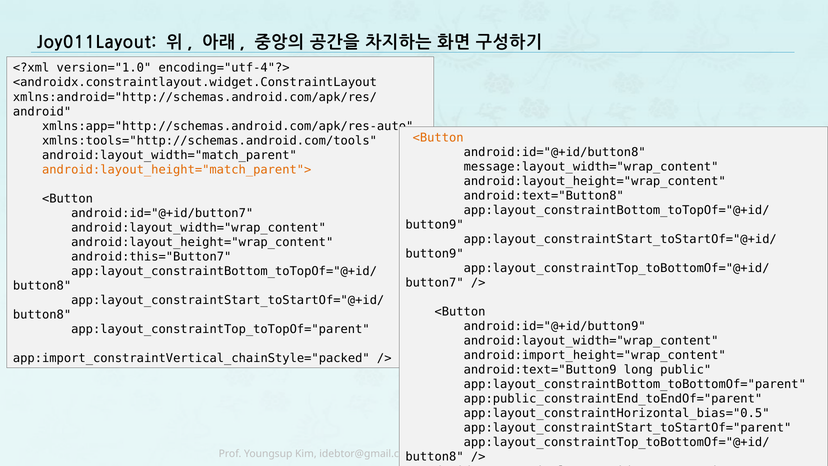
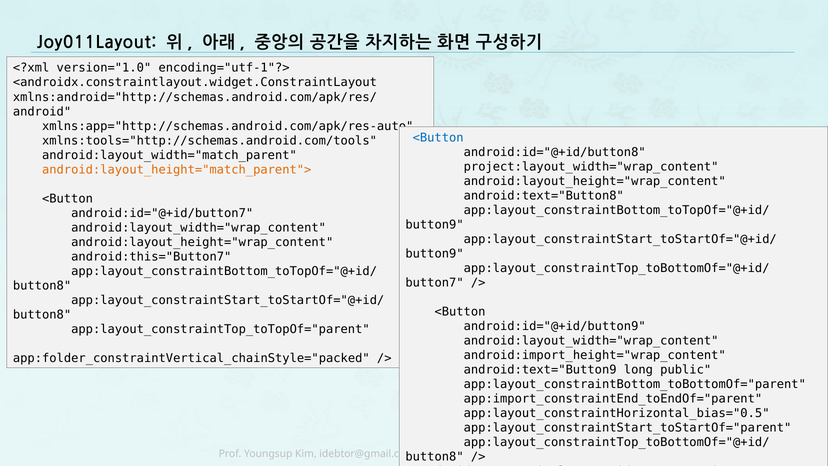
encoding="utf-4"?>: encoding="utf-4"?> -> encoding="utf-1"?> (224, 68)
<Button colour: orange -> blue (438, 138)
message:layout_width="wrap_content: message:layout_width="wrap_content -> project:layout_width="wrap_content (591, 167)
app:import_constraintVertical_chainStyle="packed: app:import_constraintVertical_chainStyle="packed -> app:folder_constraintVertical_chainStyle="packed (191, 358)
app:public_constraintEnd_toEndOf="parent: app:public_constraintEnd_toEndOf="parent -> app:import_constraintEnd_toEndOf="parent (613, 399)
